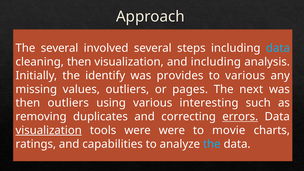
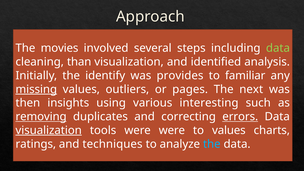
The several: several -> movies (60, 48)
data colour: light blue -> light green (278, 48)
cleaning then: then -> than (79, 62)
and including: including -> identified (216, 62)
to various: various -> familiar (245, 76)
missing underline: none -> present (36, 89)
then outliers: outliers -> insights (68, 103)
removing underline: none -> present (41, 117)
to movie: movie -> values (229, 130)
capabilities: capabilities -> techniques (112, 144)
